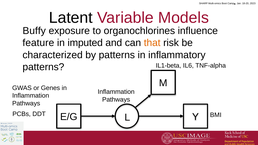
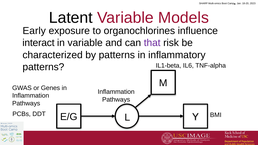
Buffy: Buffy -> Early (34, 31)
feature: feature -> interact (38, 43)
in imputed: imputed -> variable (85, 43)
that colour: orange -> purple (152, 43)
